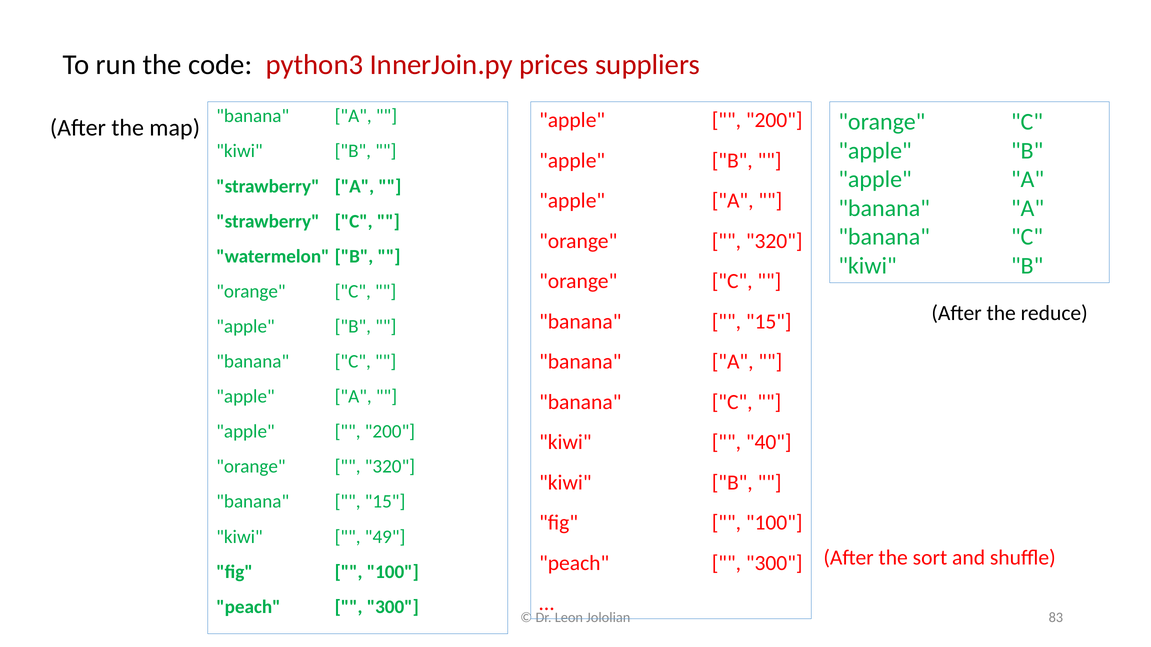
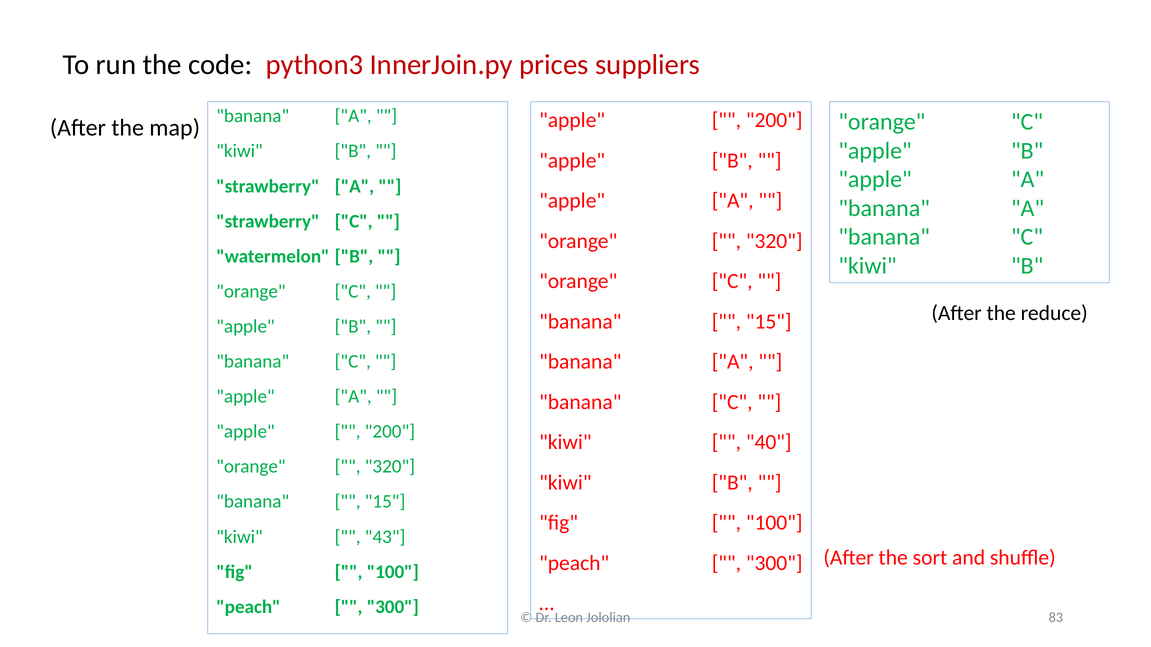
49: 49 -> 43 (385, 537)
